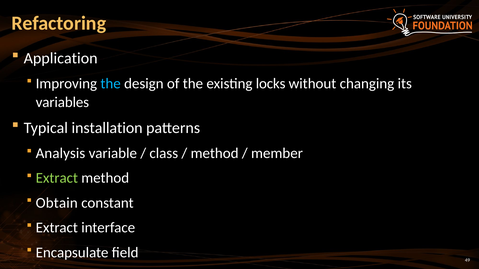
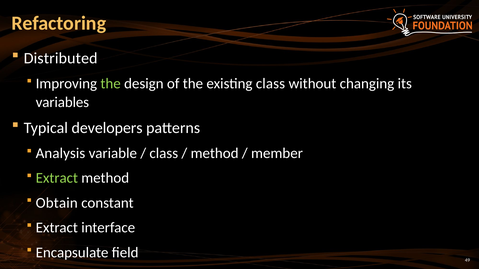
Application: Application -> Distributed (61, 58)
the colour: light blue -> light green (111, 84)
existing locks: locks -> class (270, 84)
installation: installation -> developers (107, 128)
